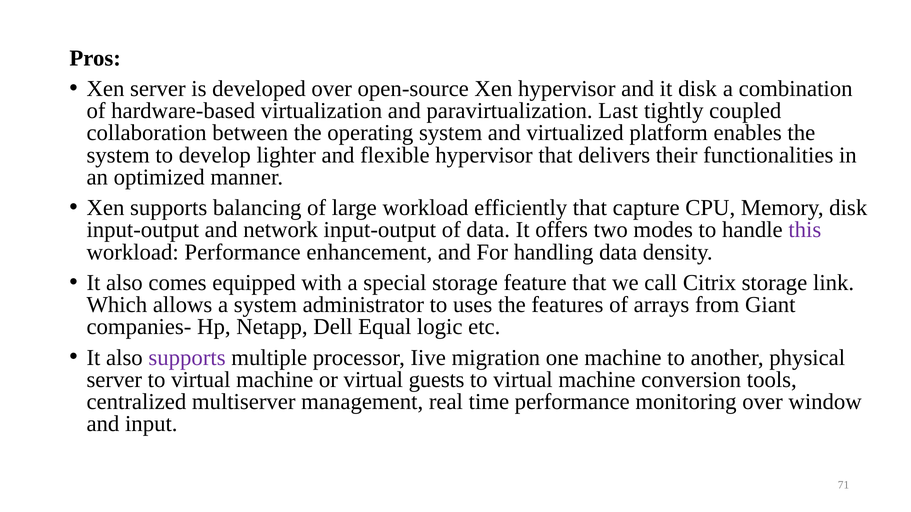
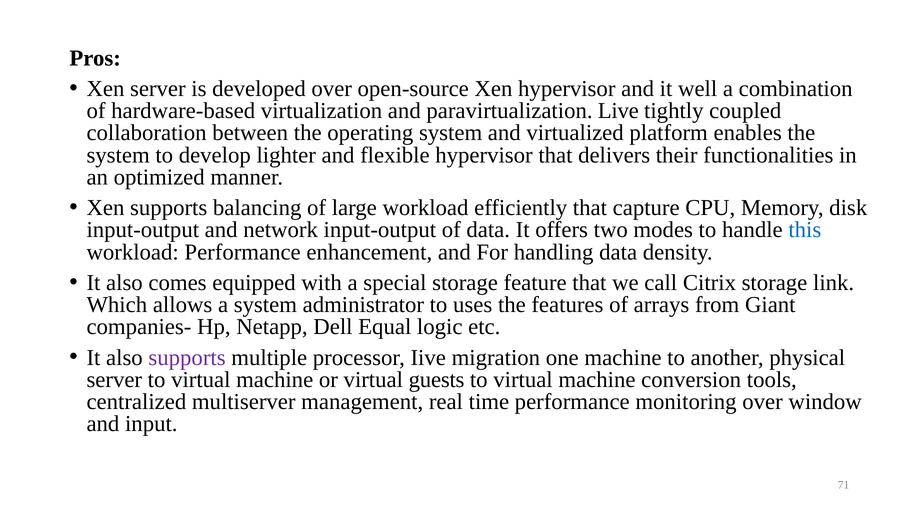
it disk: disk -> well (698, 89)
Last: Last -> Live (618, 111)
this colour: purple -> blue (805, 230)
